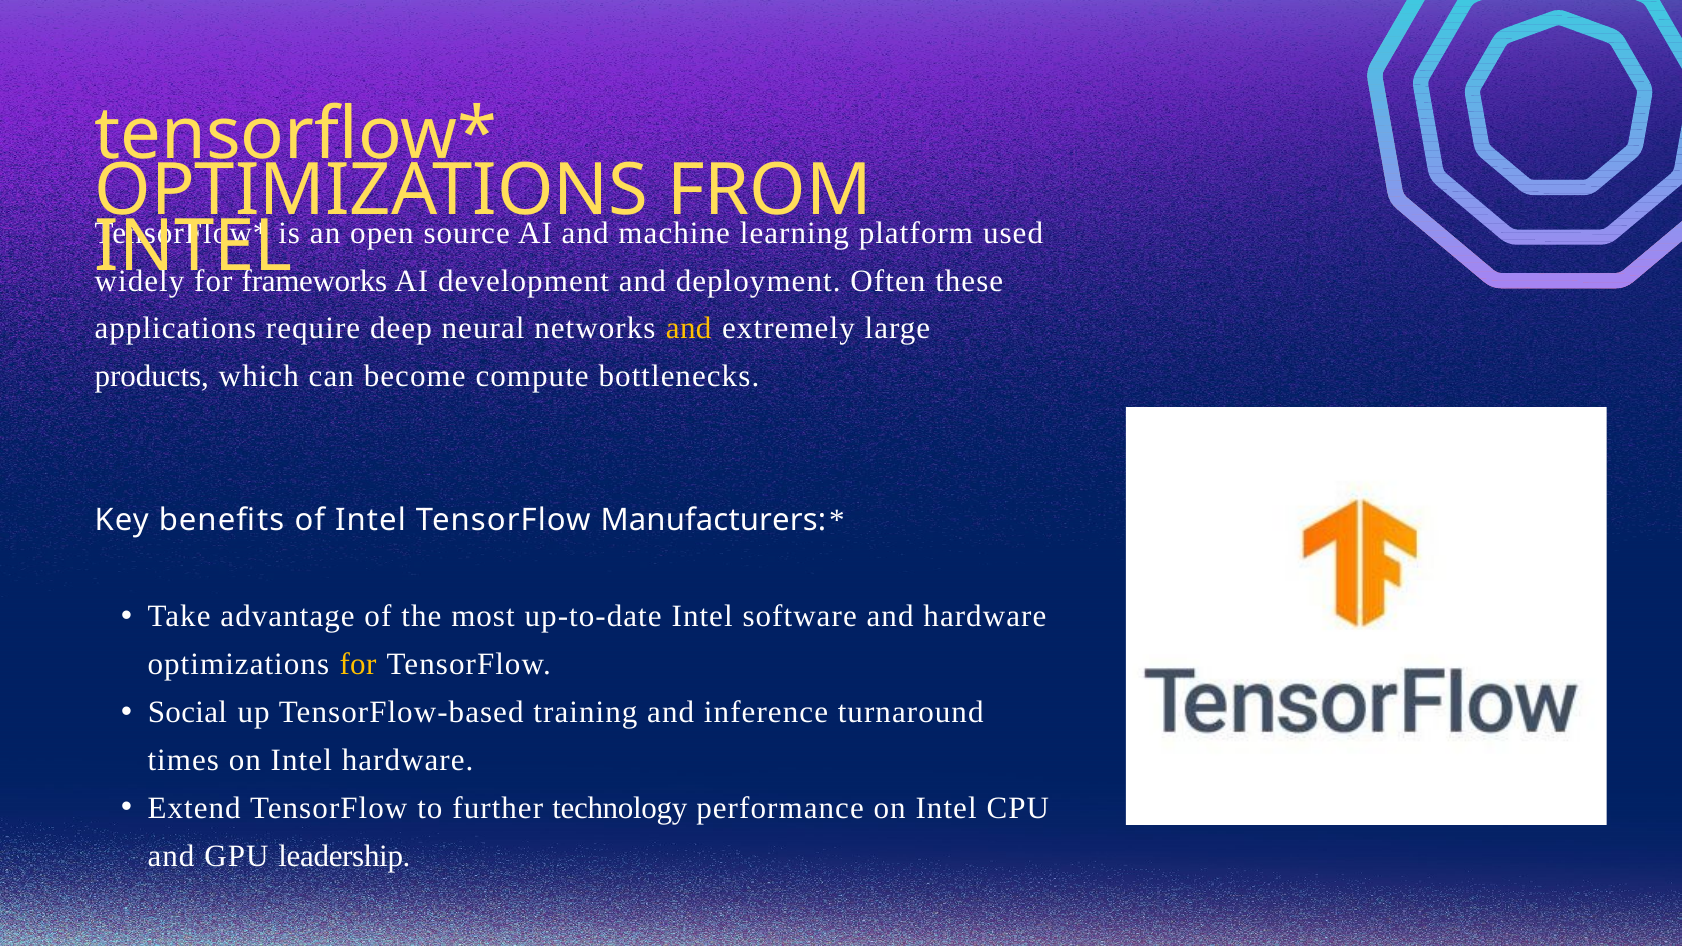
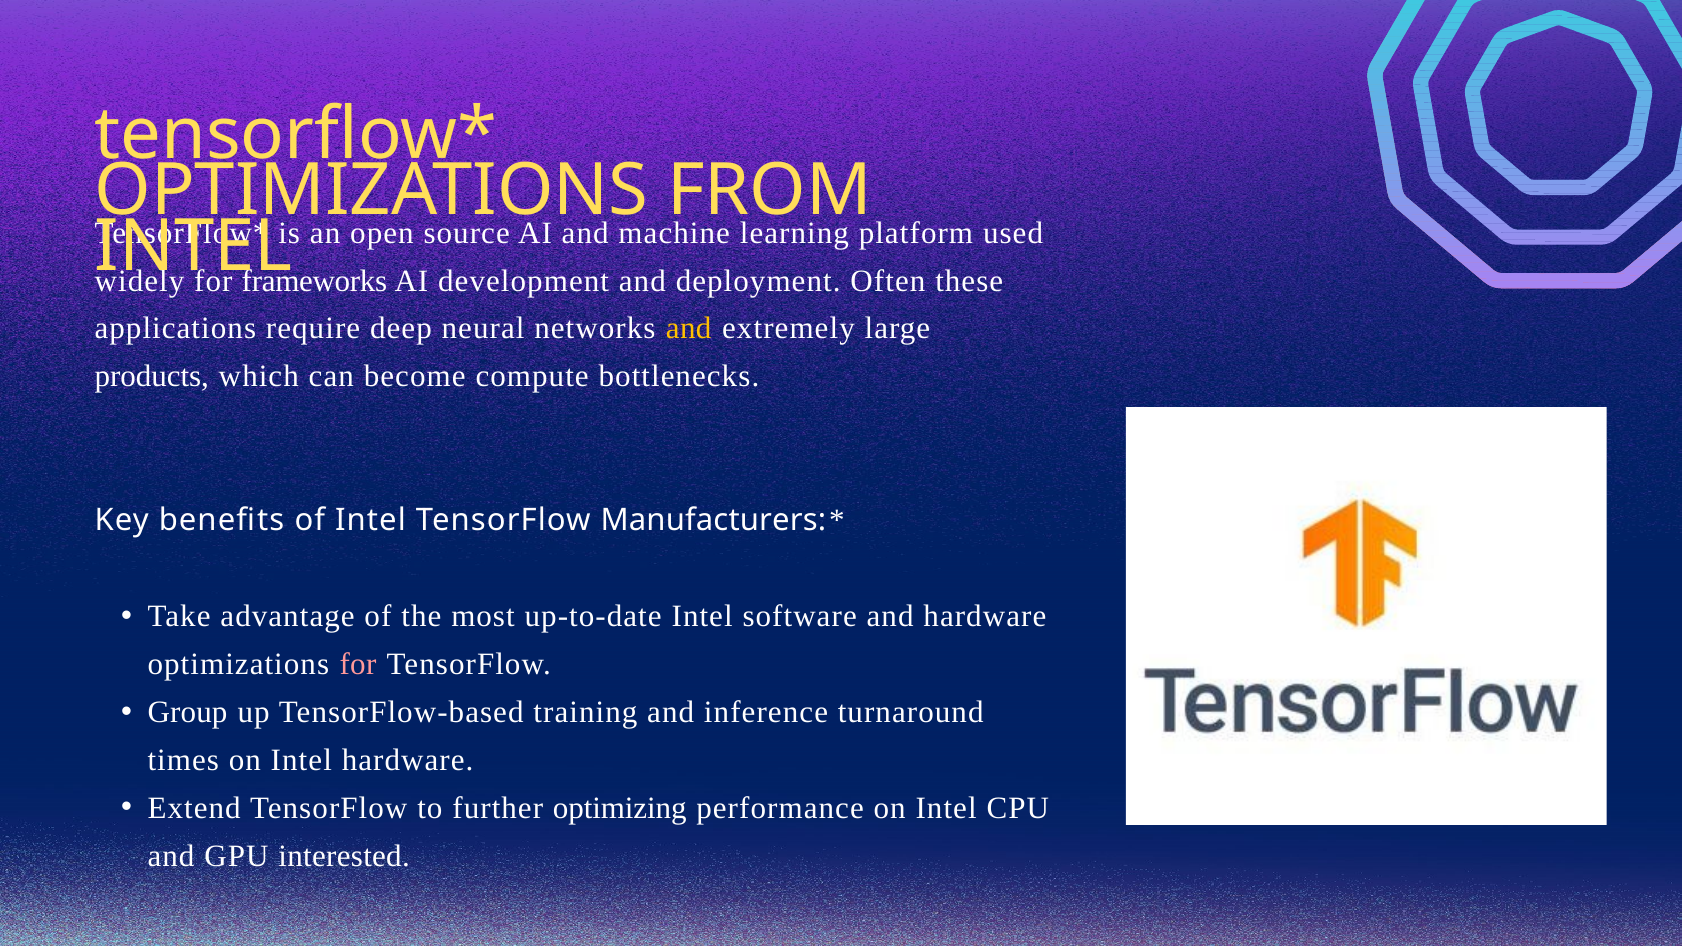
for colour: yellow -> pink (358, 665)
Social: Social -> Group (188, 713)
technology: technology -> optimizing (620, 809)
leadership: leadership -> interested (344, 857)
